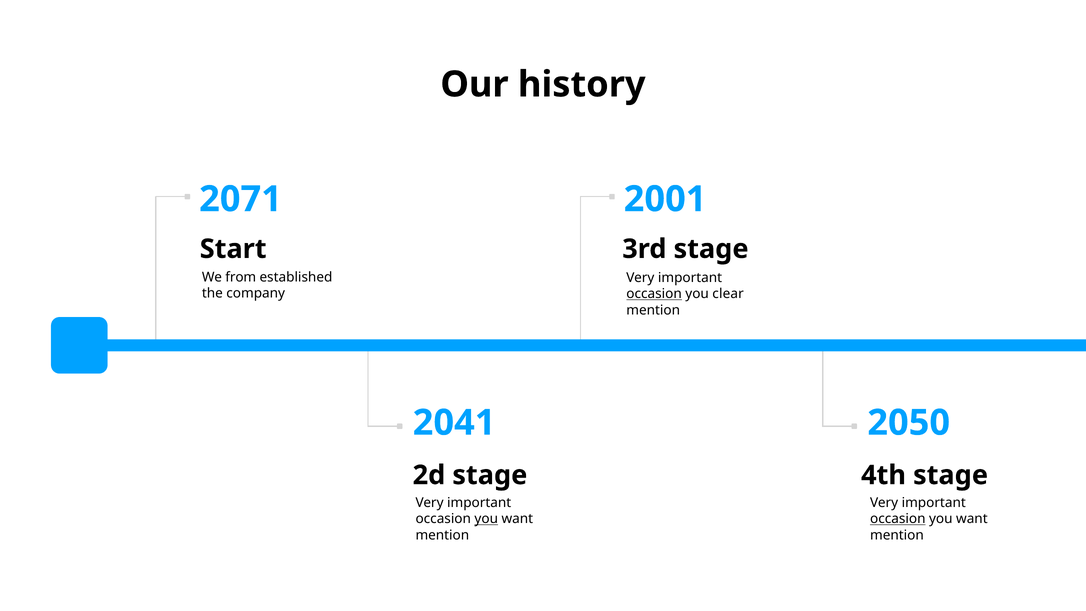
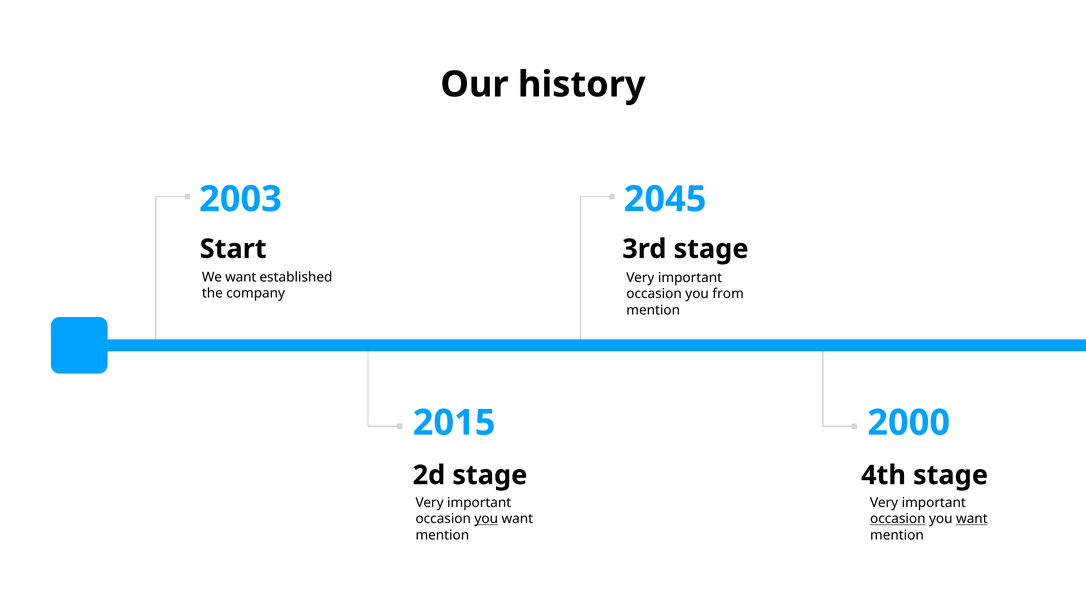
2071: 2071 -> 2003 (241, 199)
2001: 2001 -> 2045 (665, 199)
We from: from -> want (241, 277)
occasion underline: present -> none (654, 294)
clear: clear -> from (728, 294)
2041: 2041 -> 2015 (454, 423)
2050: 2050 -> 2000 (909, 423)
want underline: none -> present (972, 519)
